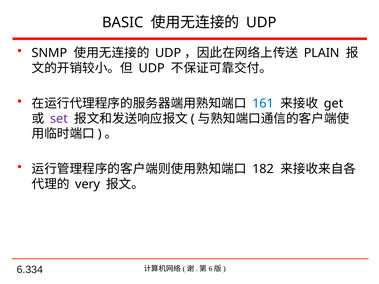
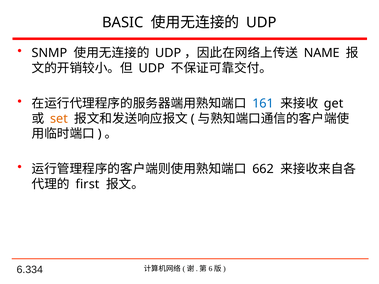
PLAIN: PLAIN -> NAME (322, 53)
set colour: purple -> orange (59, 119)
182: 182 -> 662 (263, 169)
very: very -> first (88, 184)
